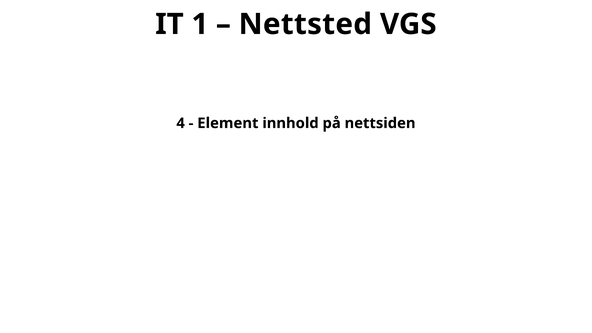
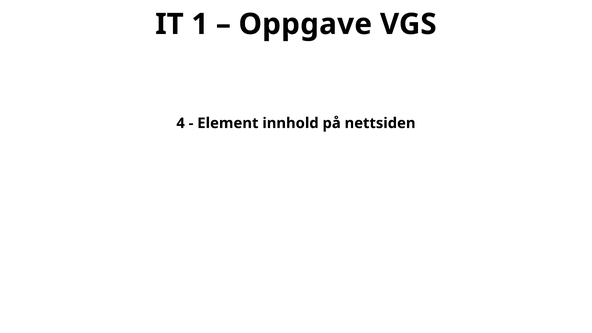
Nettsted: Nettsted -> Oppgave (305, 24)
